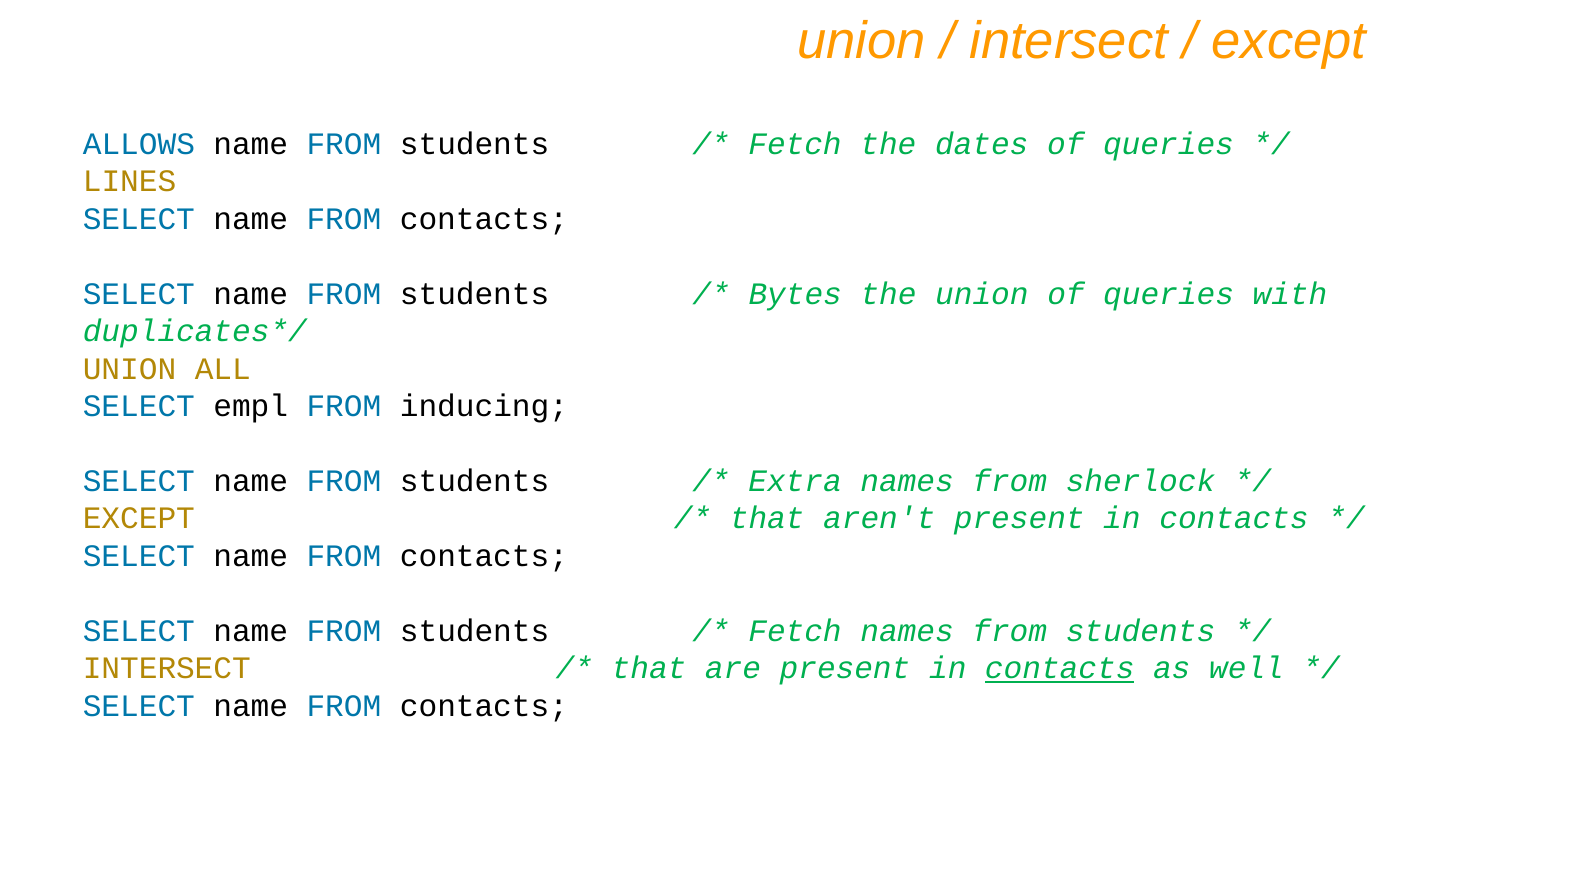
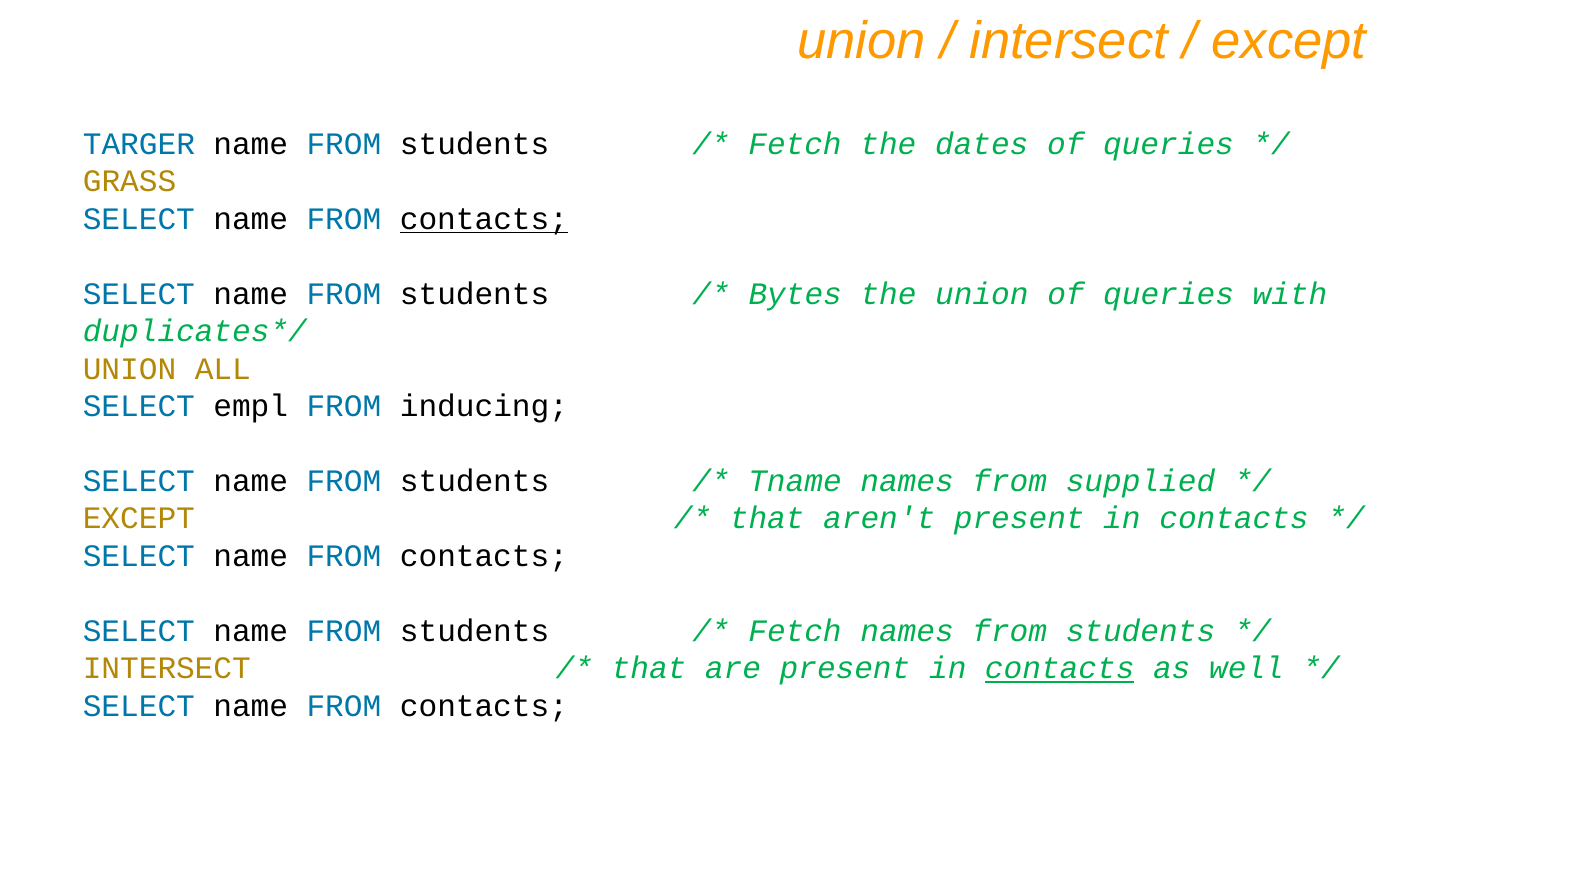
ALLOWS: ALLOWS -> TARGER (139, 144)
LINES: LINES -> GRASS (130, 182)
contacts underline: none -> present (484, 219)
Extra: Extra -> Tname (795, 481)
sherlock: sherlock -> supplied (1141, 481)
